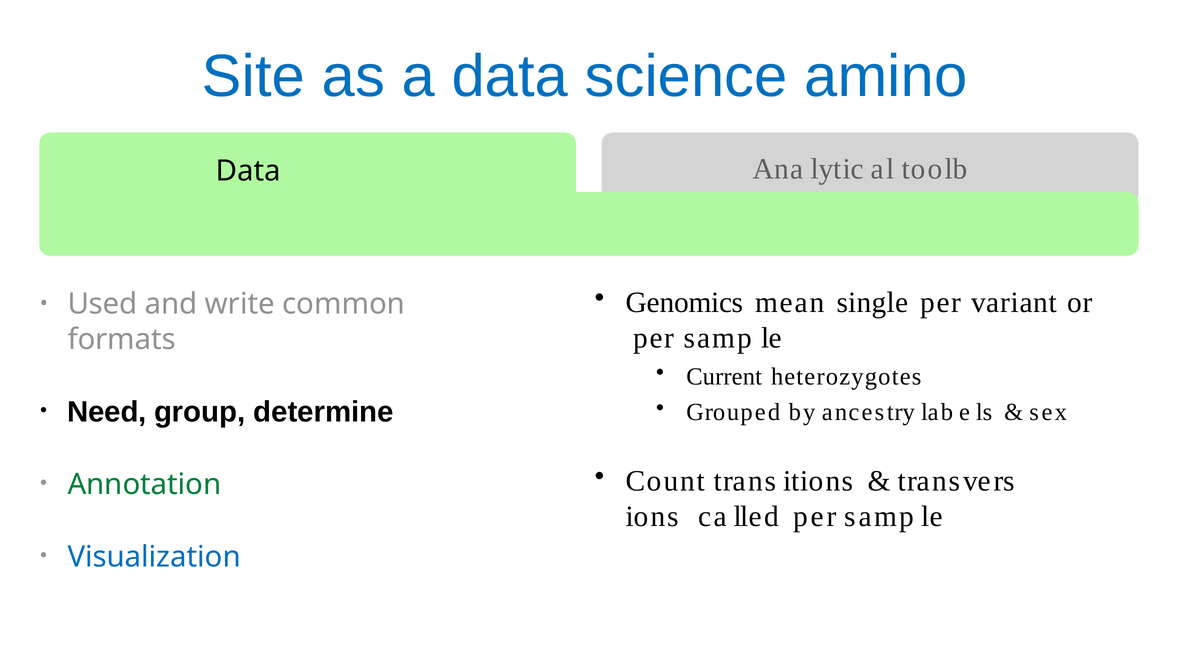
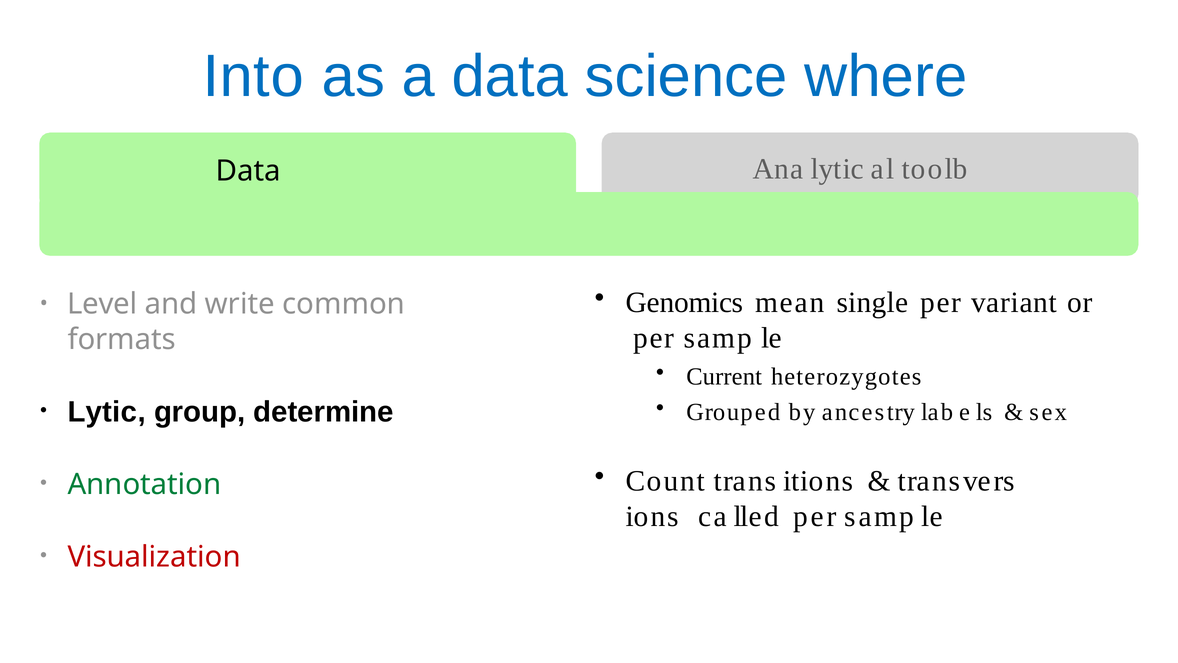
Site: Site -> Into (253, 77)
amino: amino -> where (886, 77)
Used: Used -> Level (102, 304)
Need: Need -> Lytic (107, 412)
Visualization colour: blue -> red (154, 557)
